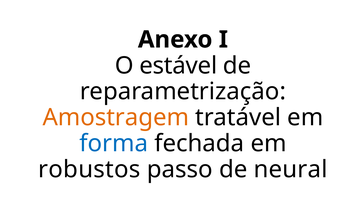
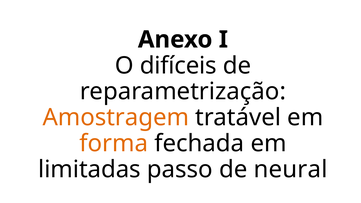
estável: estável -> difíceis (178, 66)
forma colour: blue -> orange (114, 144)
robustos: robustos -> limitadas (89, 170)
